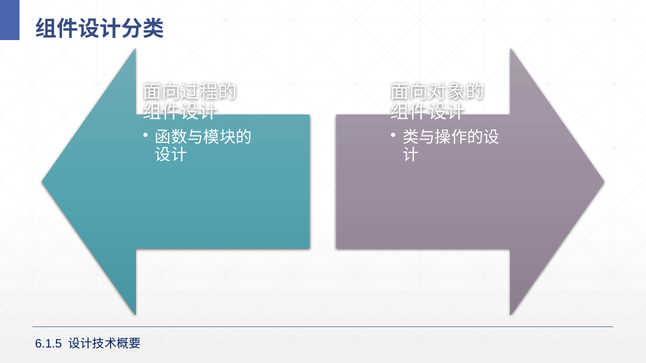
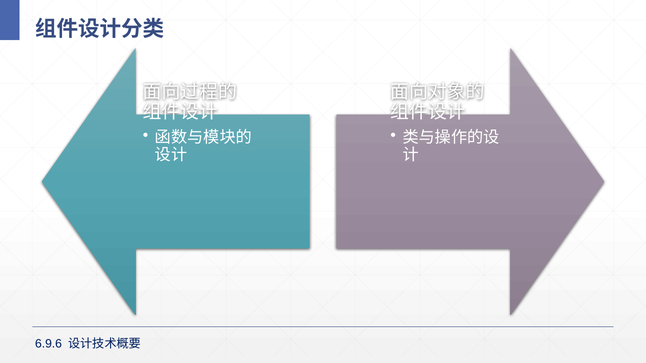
6.1.5: 6.1.5 -> 6.9.6 (49, 344)
